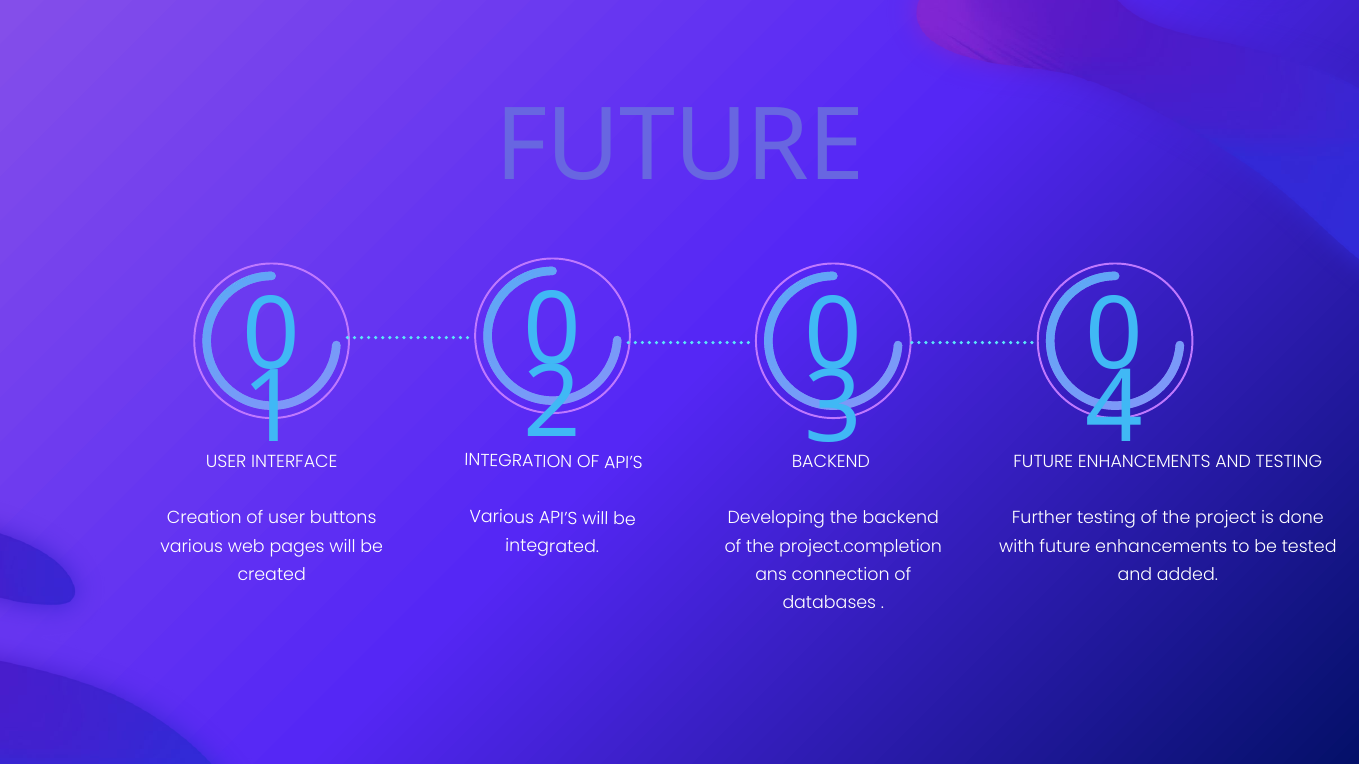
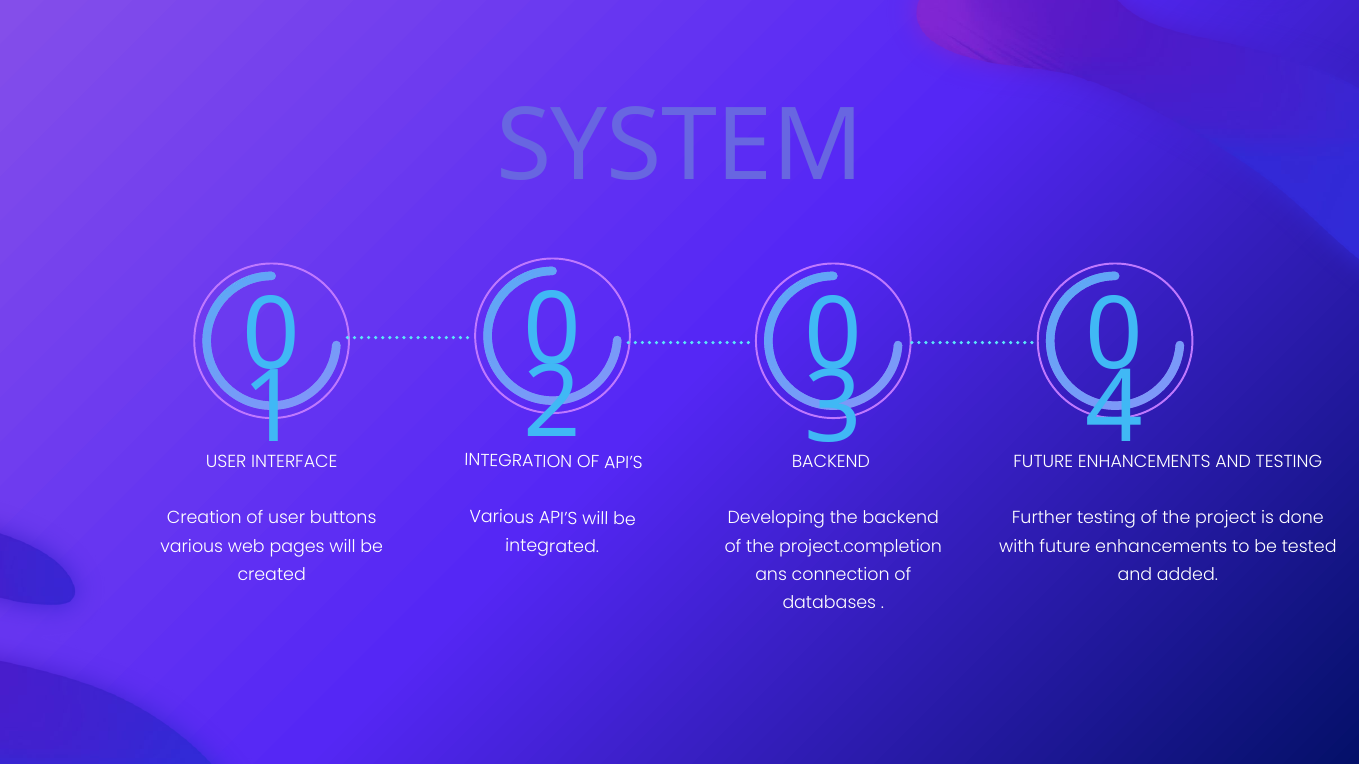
FUTURE: FUTURE -> SYSTEM (680, 147)
